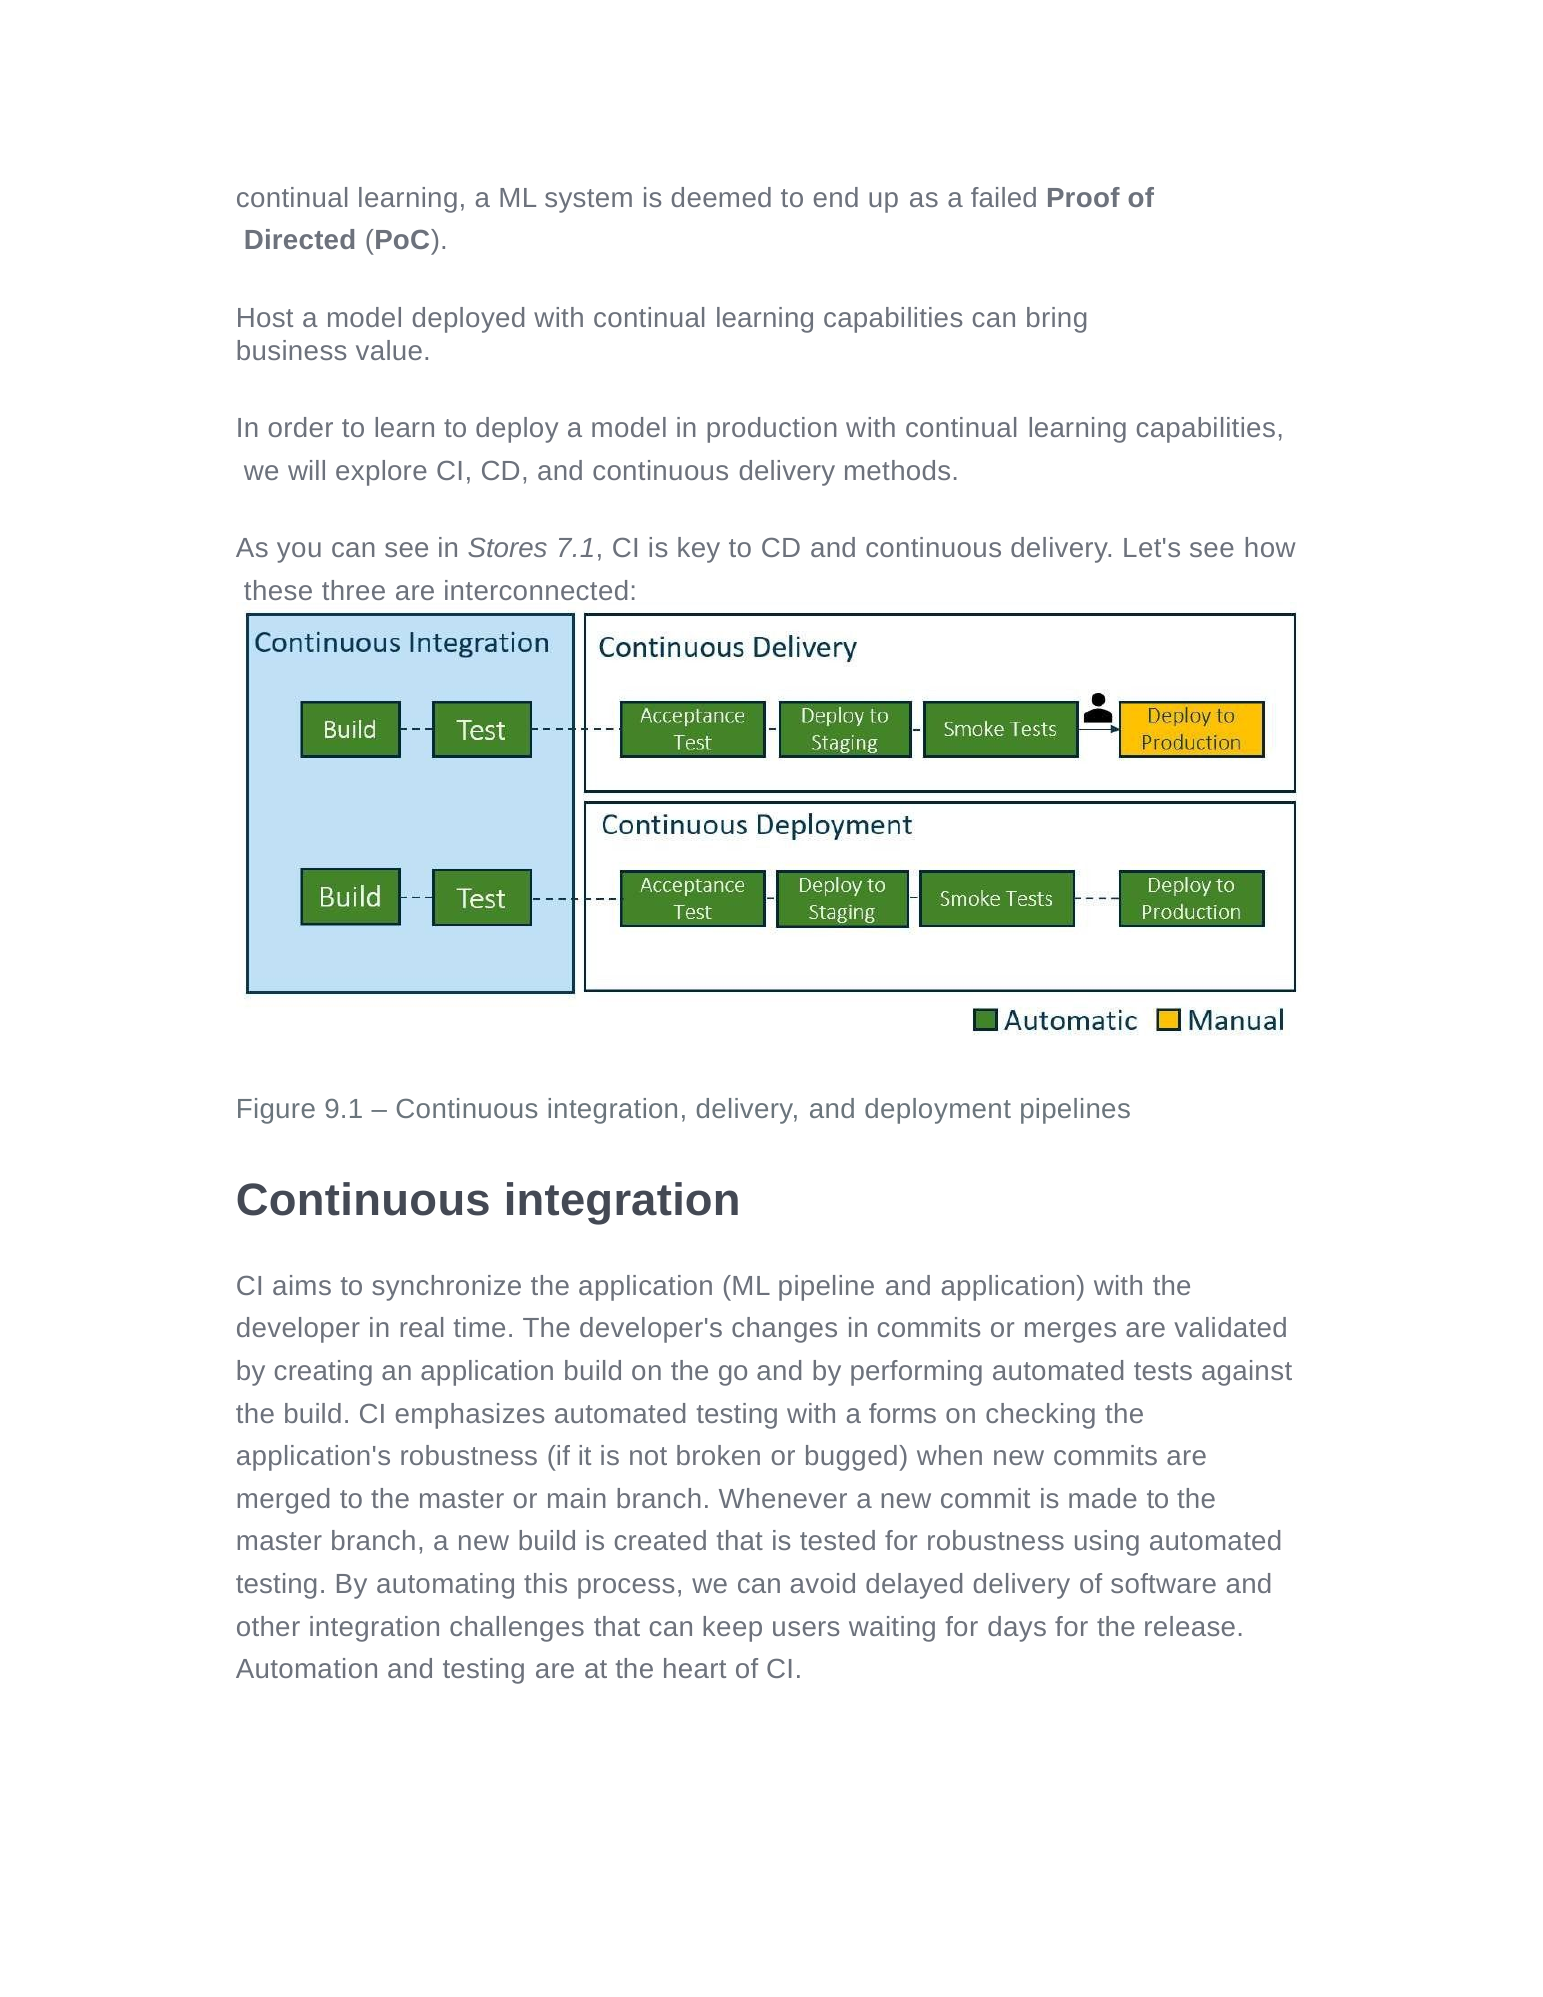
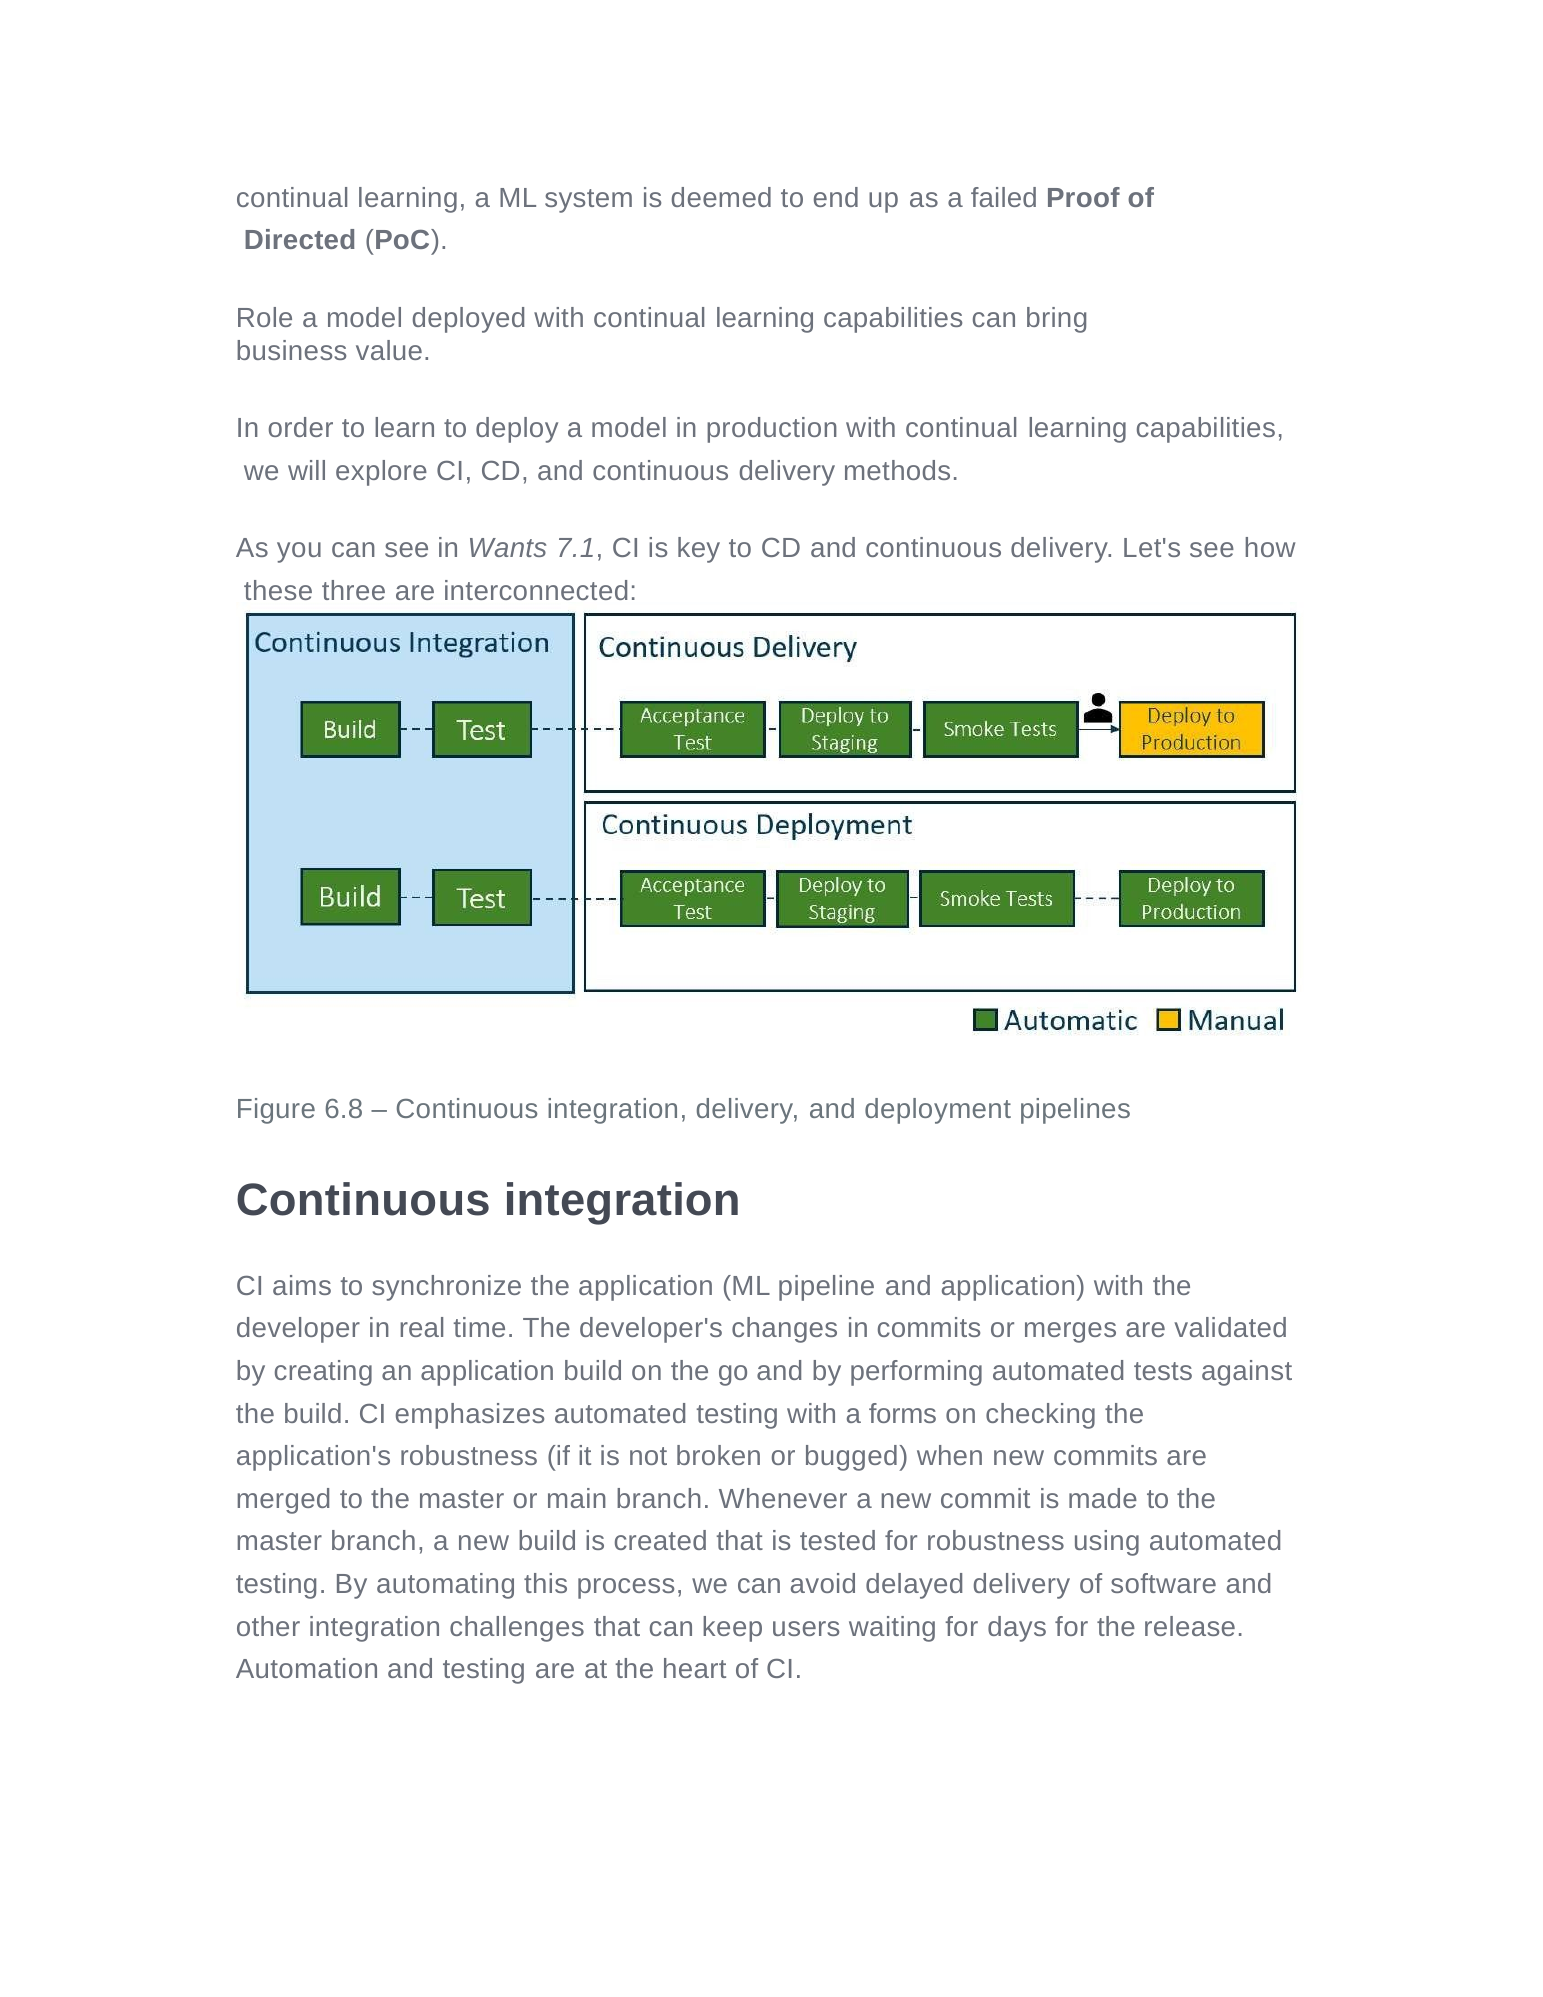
Host: Host -> Role (265, 318)
Stores: Stores -> Wants (507, 548)
9.1: 9.1 -> 6.8 (344, 1109)
